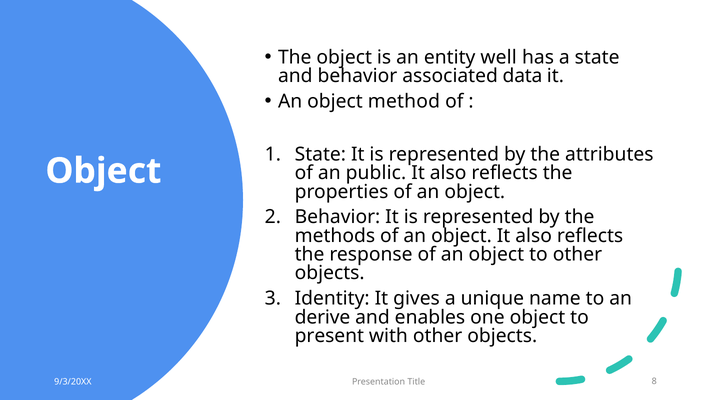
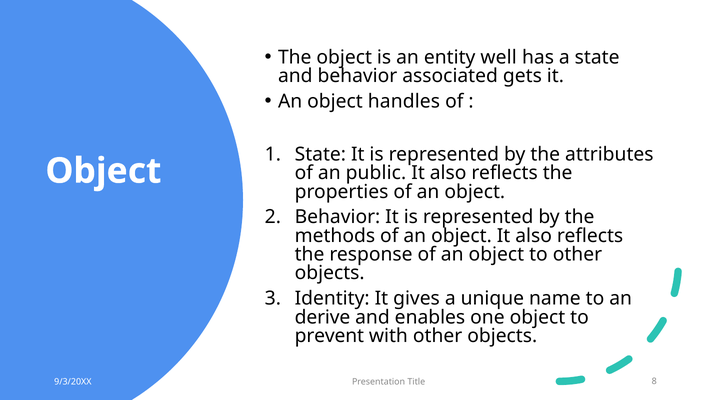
data: data -> gets (522, 76)
method: method -> handles (404, 101)
present: present -> prevent (329, 336)
